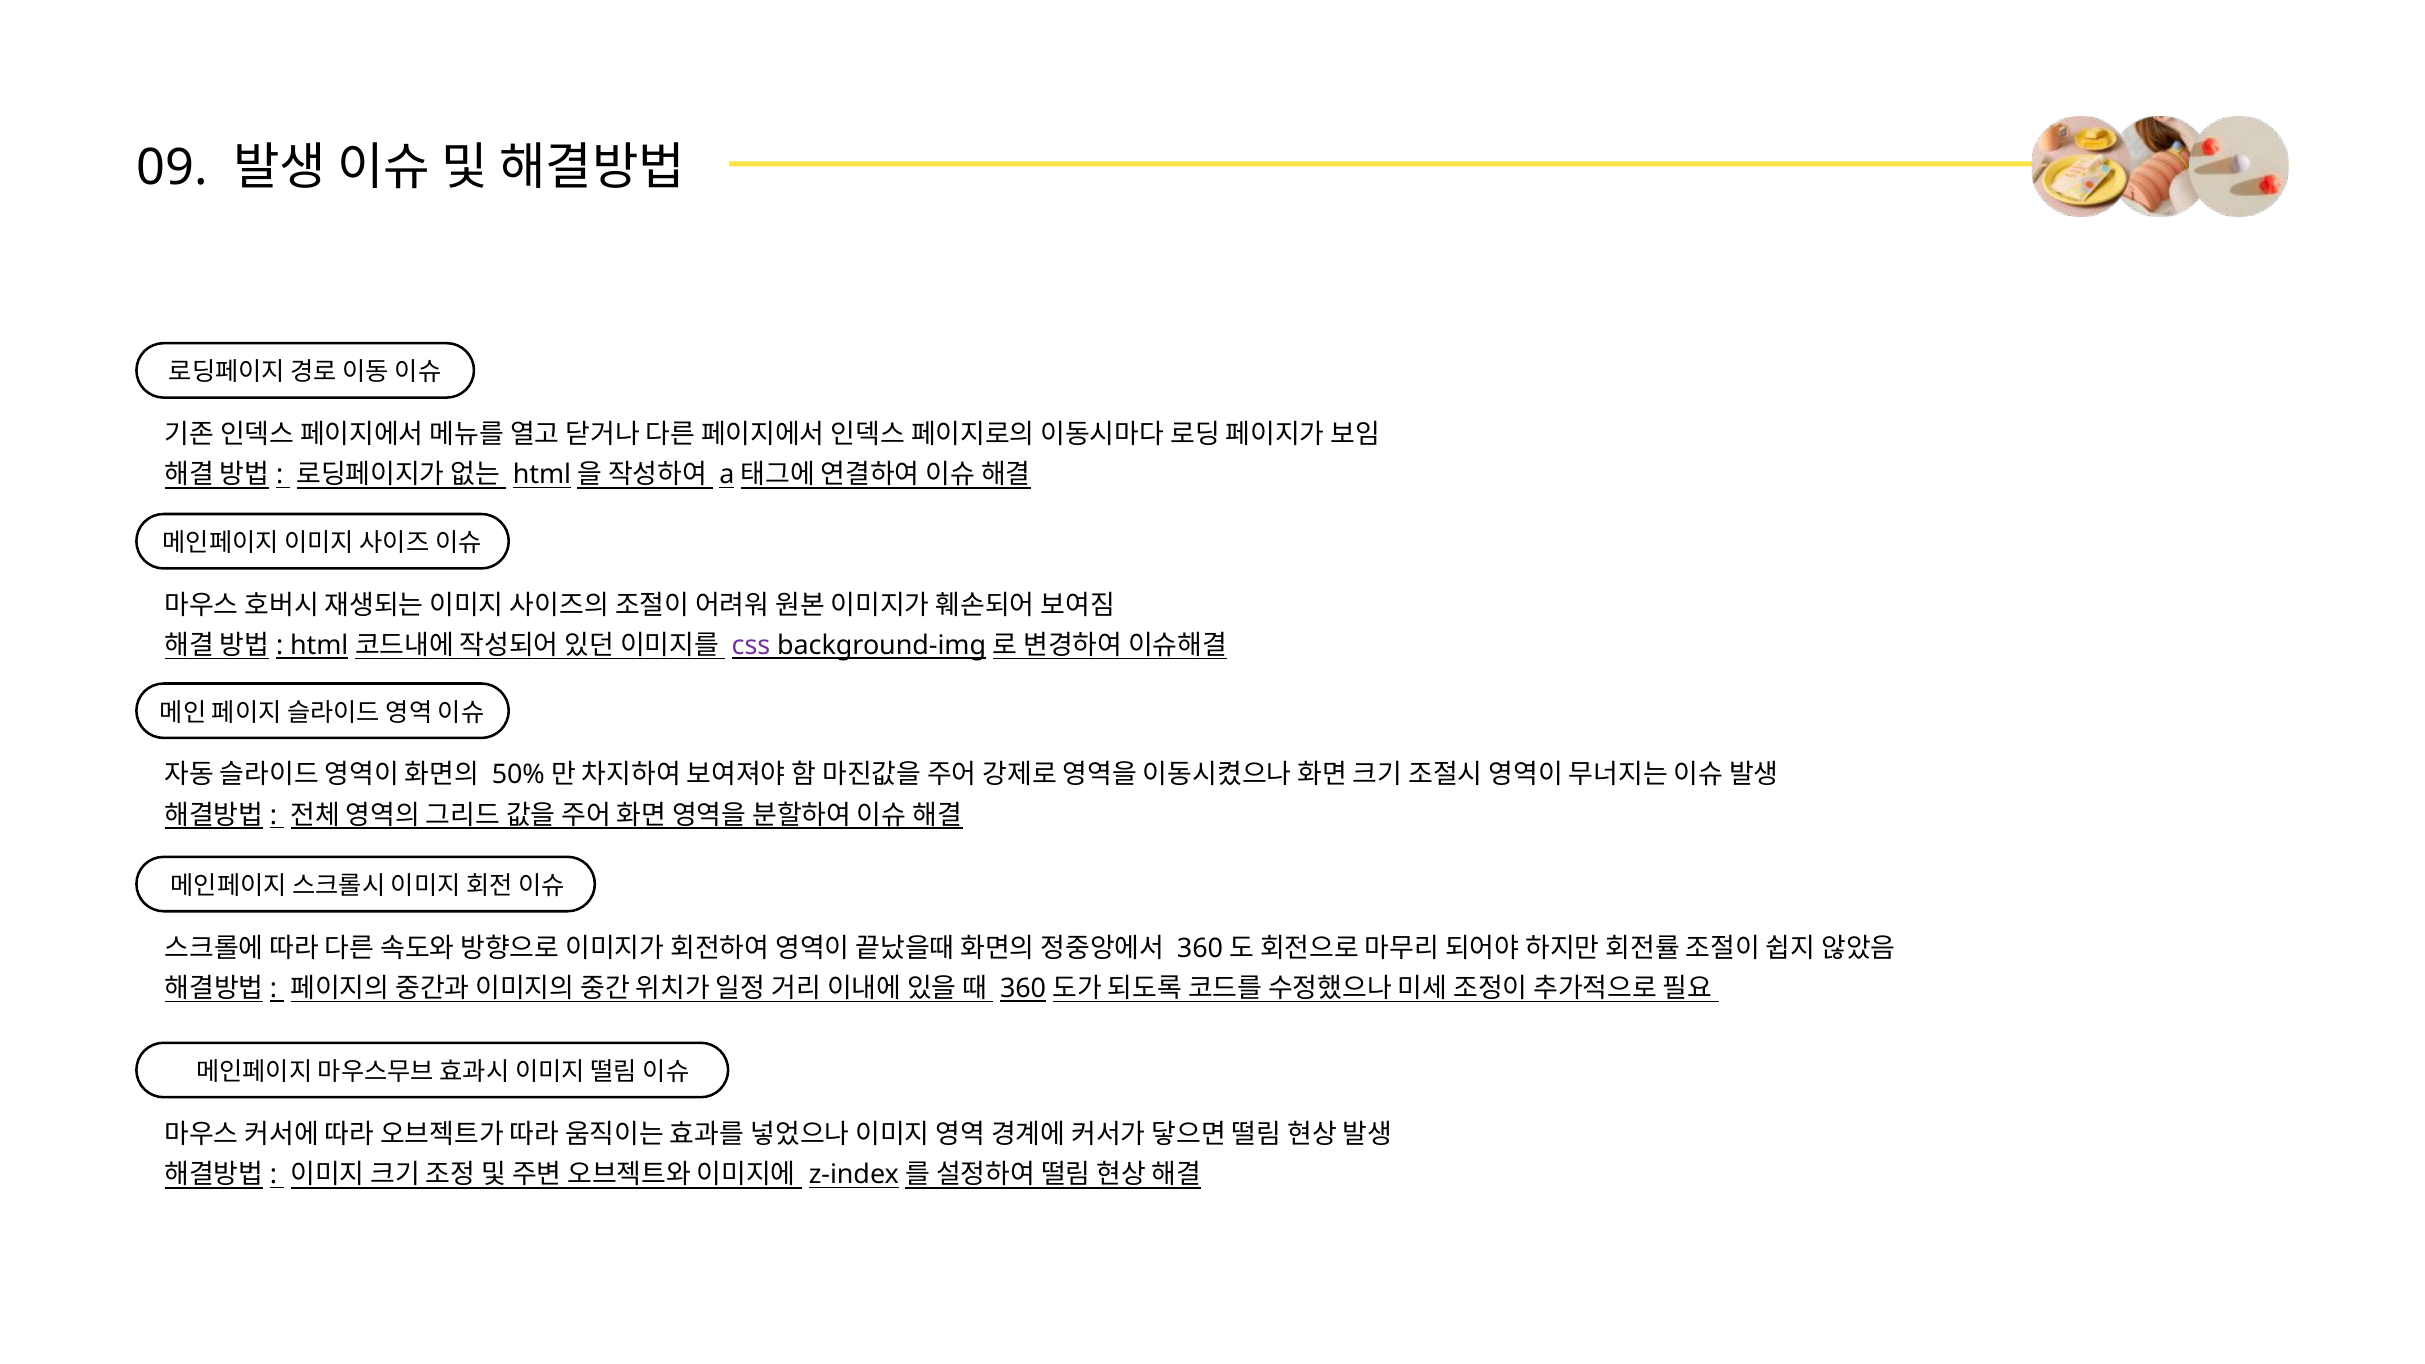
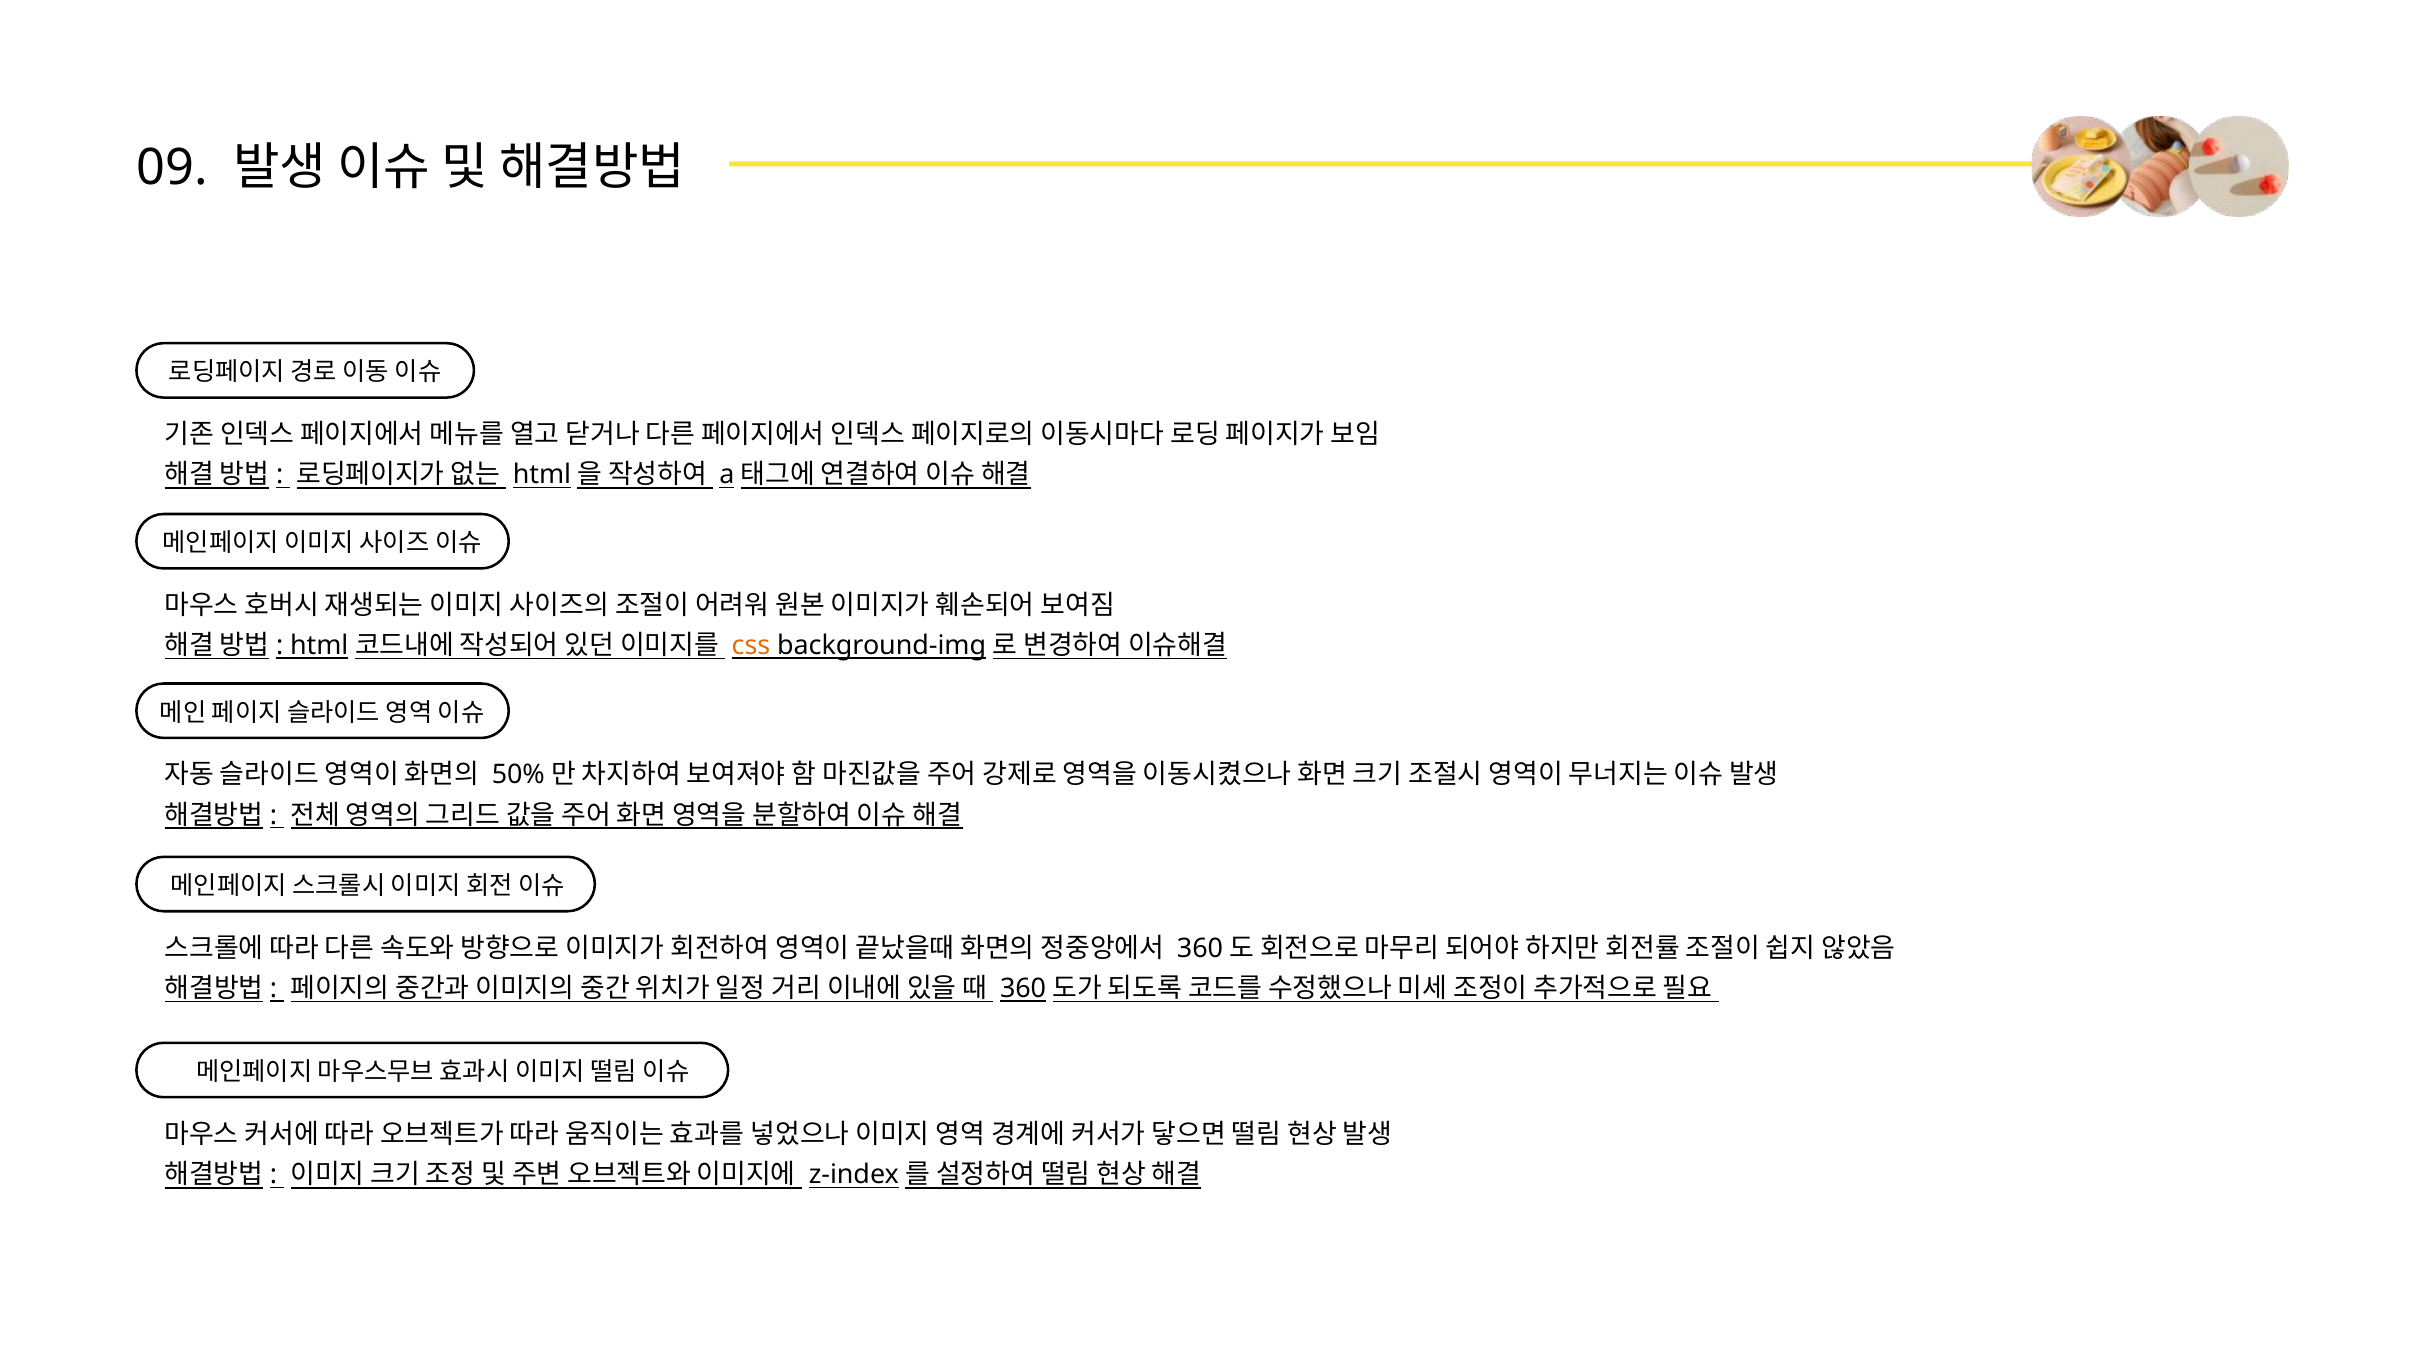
css colour: purple -> orange (751, 646)
